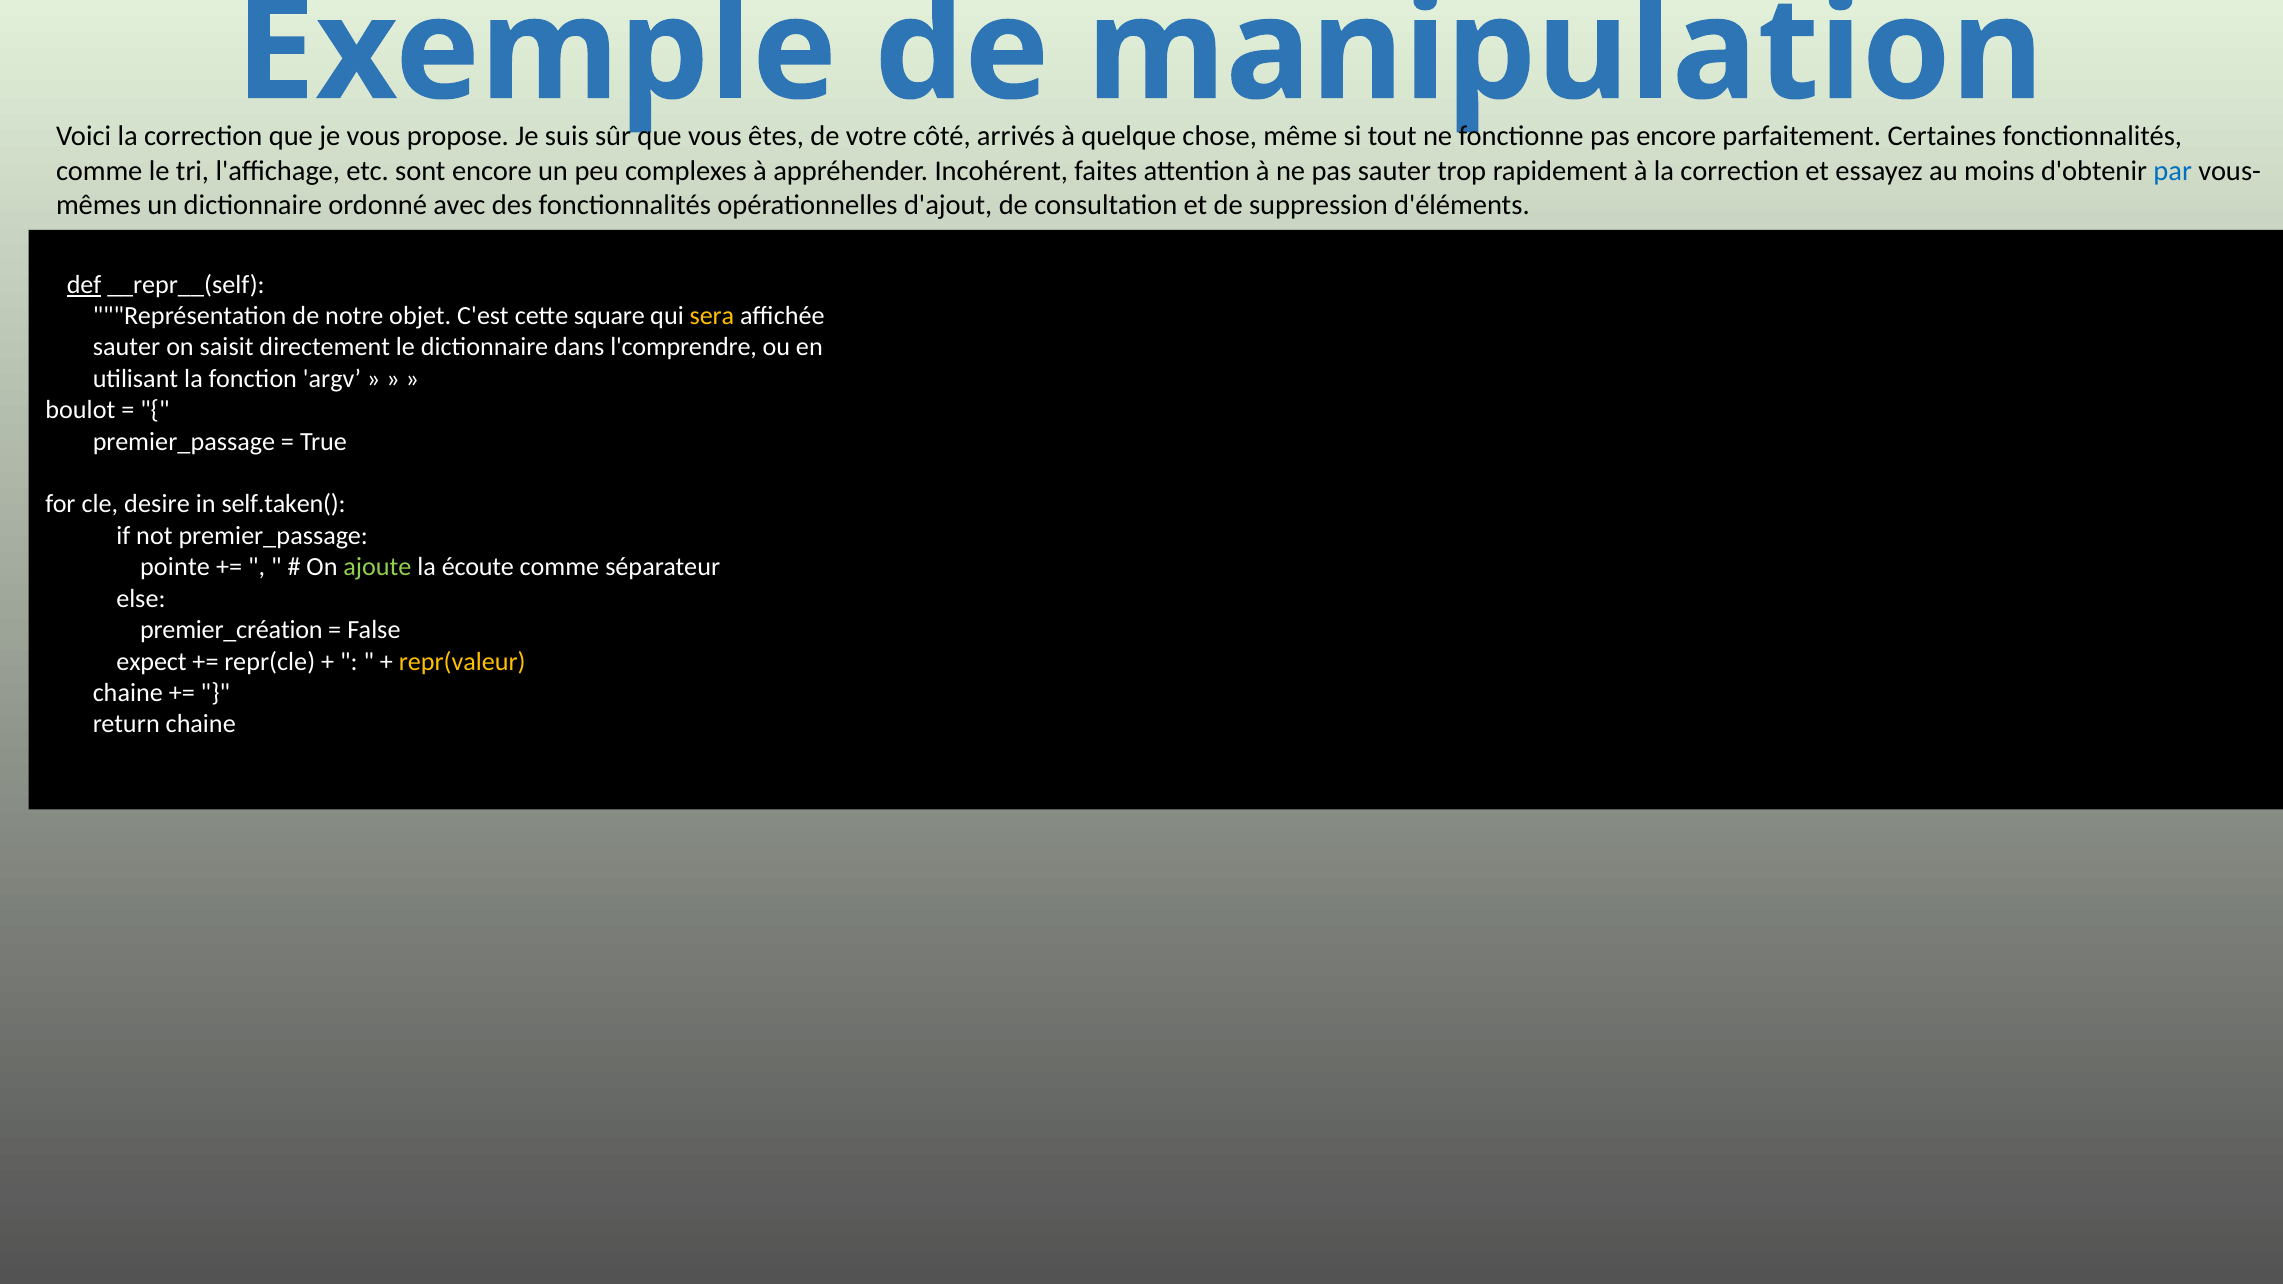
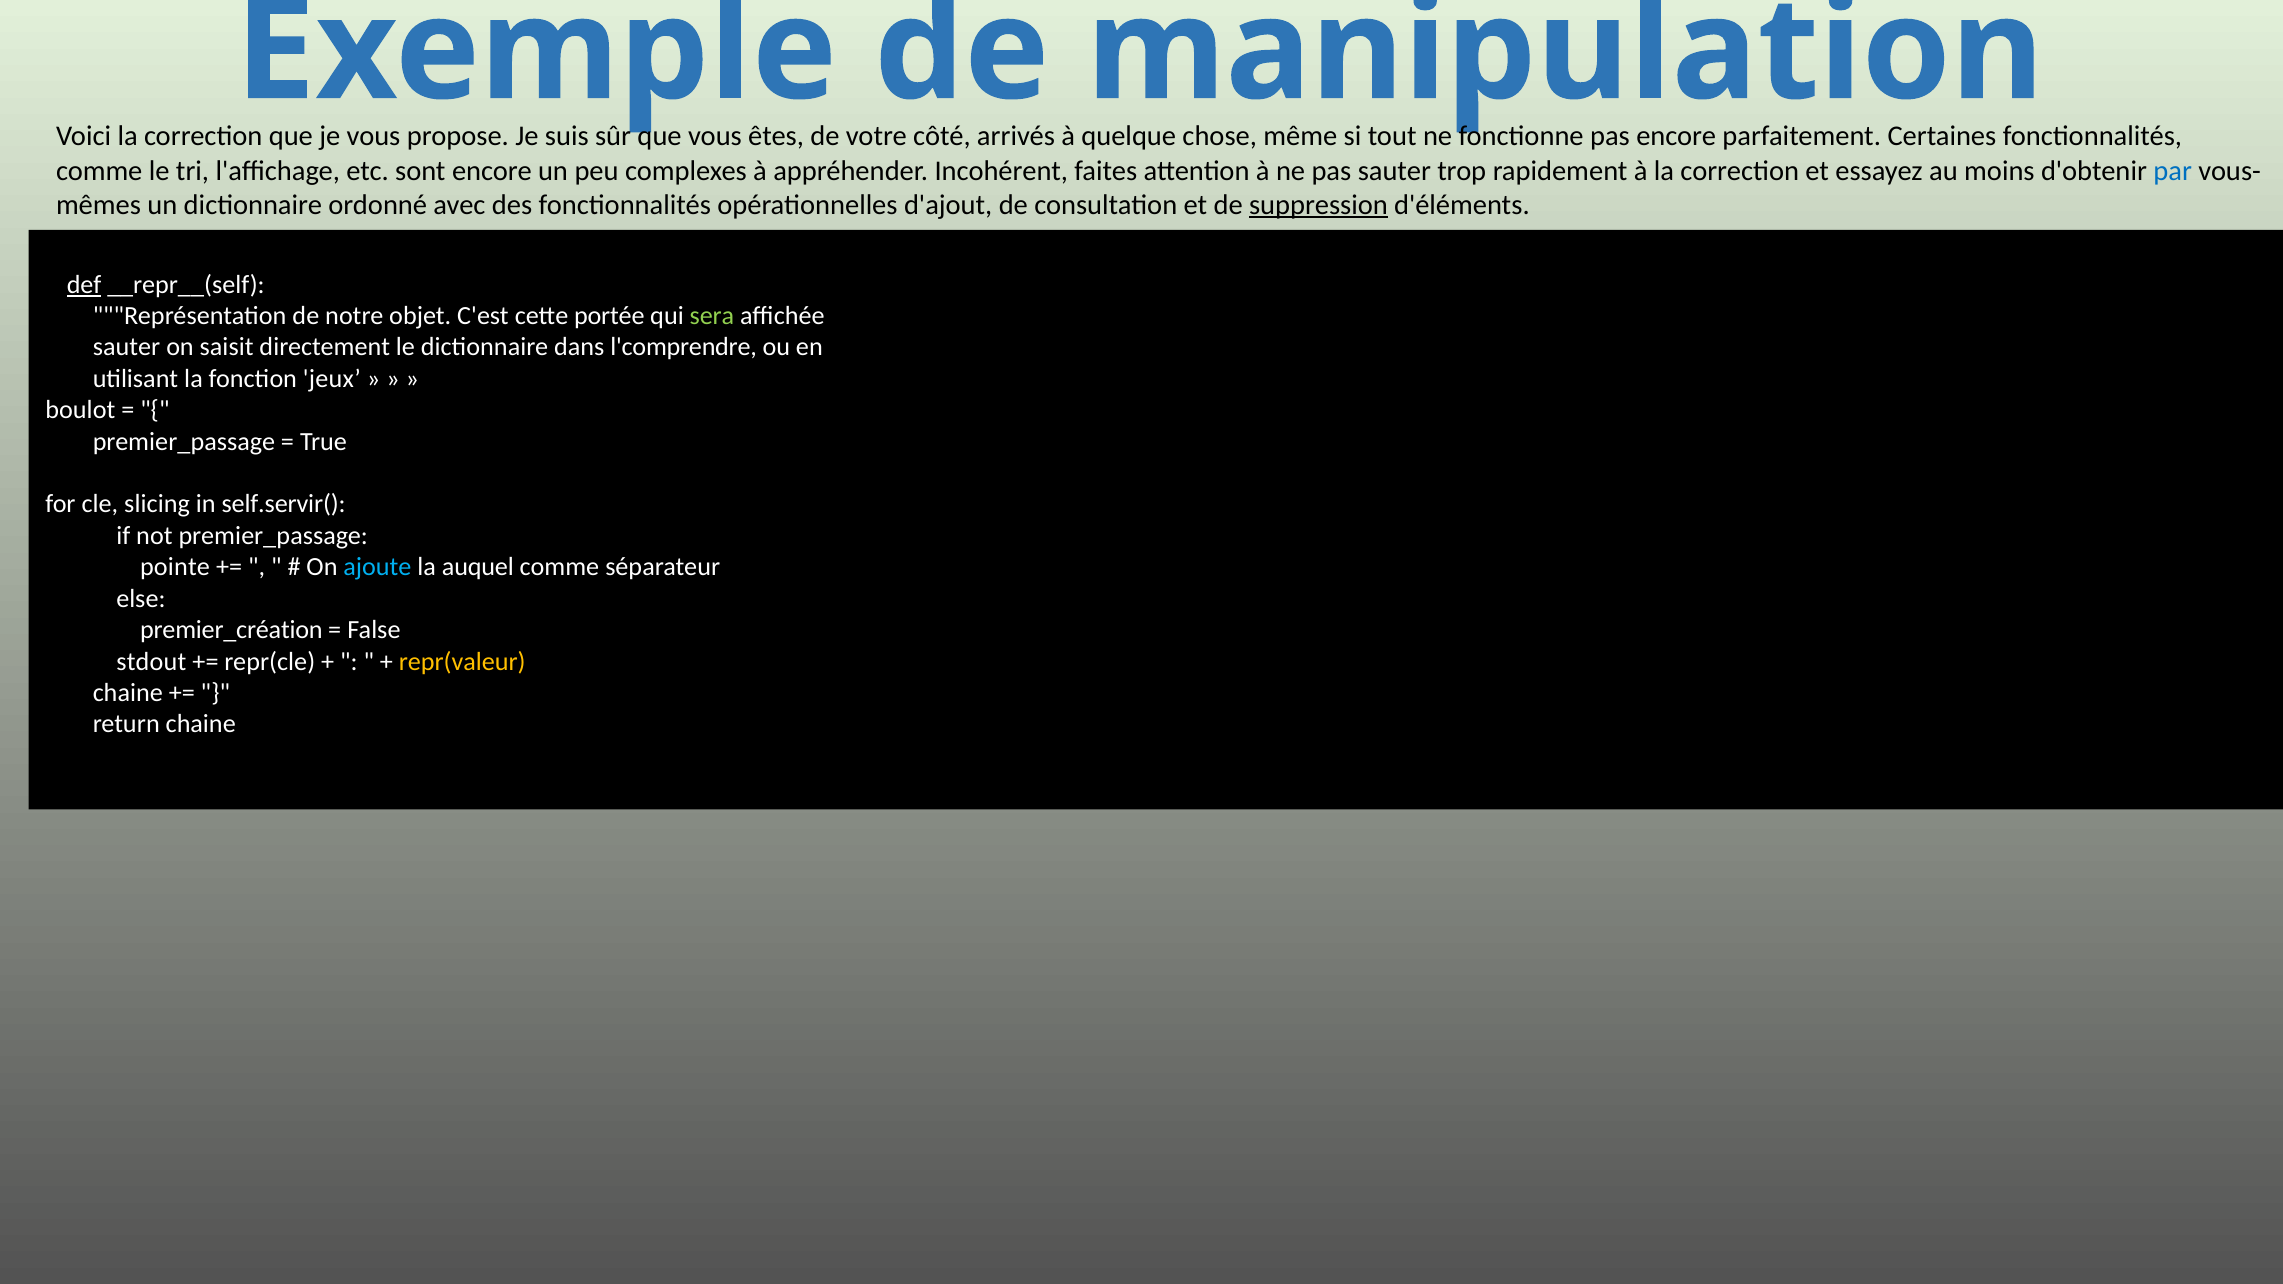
suppression underline: none -> present (1318, 205)
square: square -> portée (609, 316)
sera colour: yellow -> light green (712, 316)
argv: argv -> jeux (332, 379)
desire: desire -> slicing (157, 504)
self.taken(: self.taken( -> self.servir( (284, 504)
ajoute colour: light green -> light blue (377, 567)
écoute: écoute -> auquel (478, 567)
expect: expect -> stdout (151, 661)
